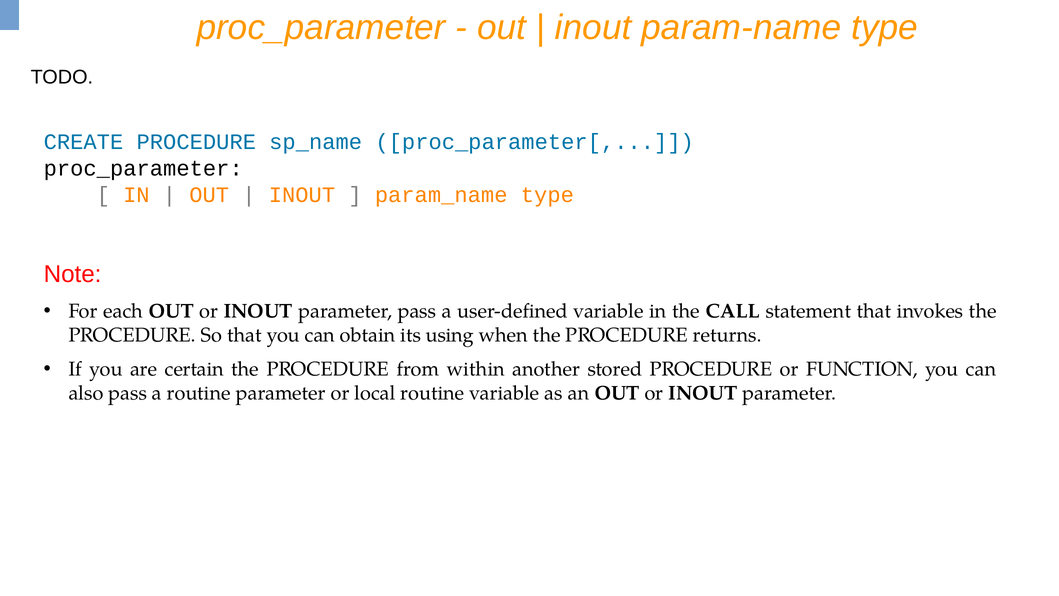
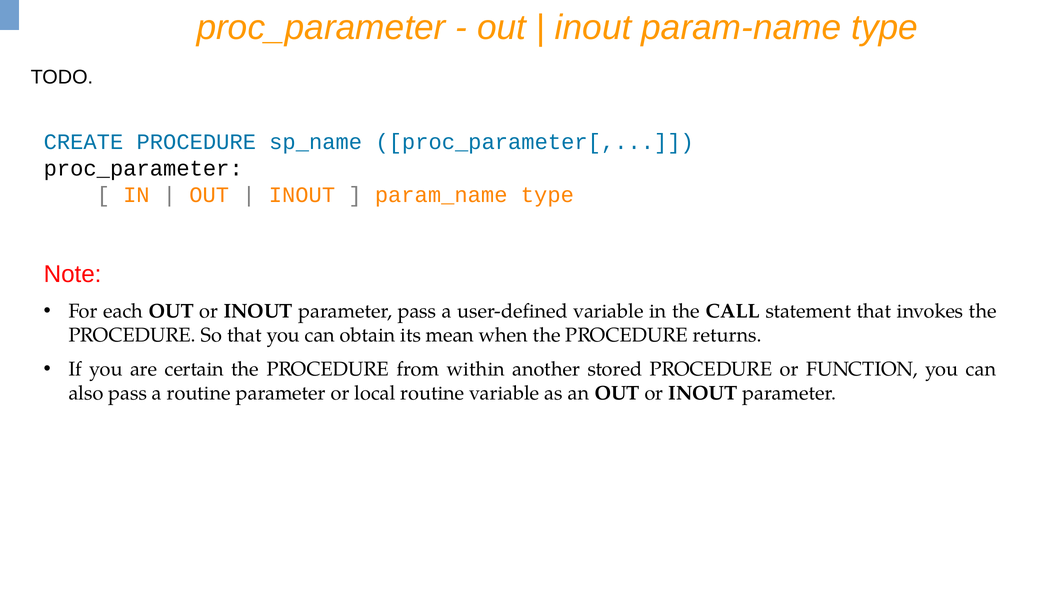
using: using -> mean (450, 335)
